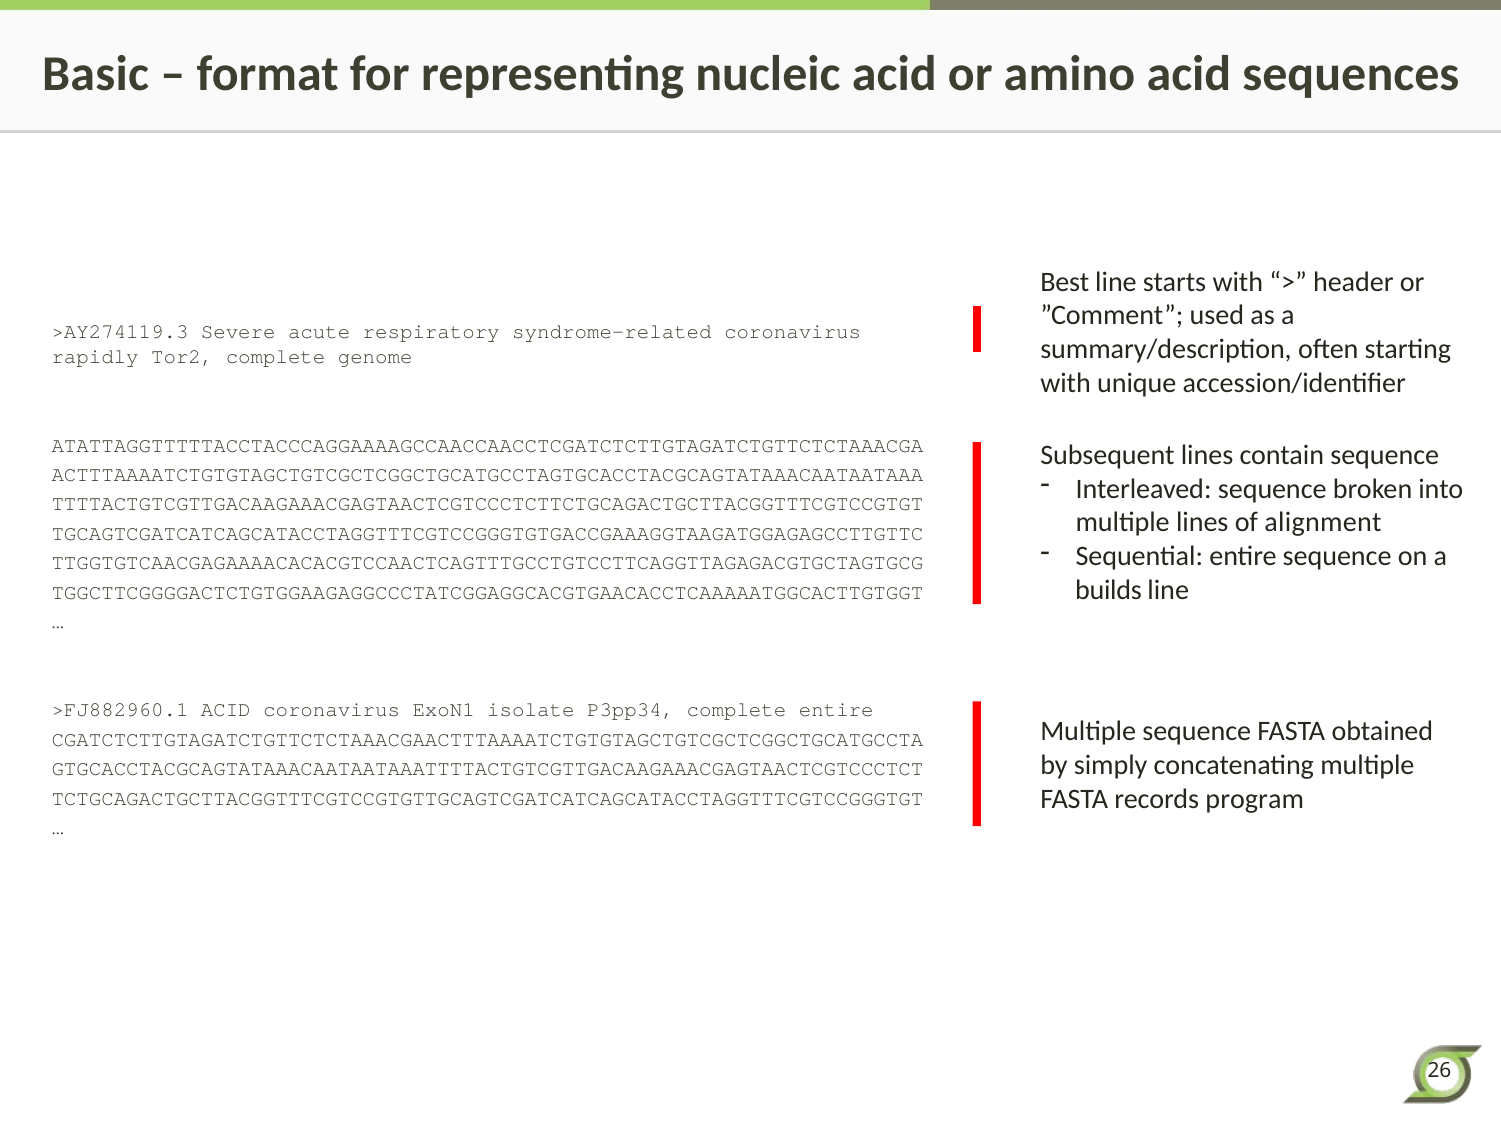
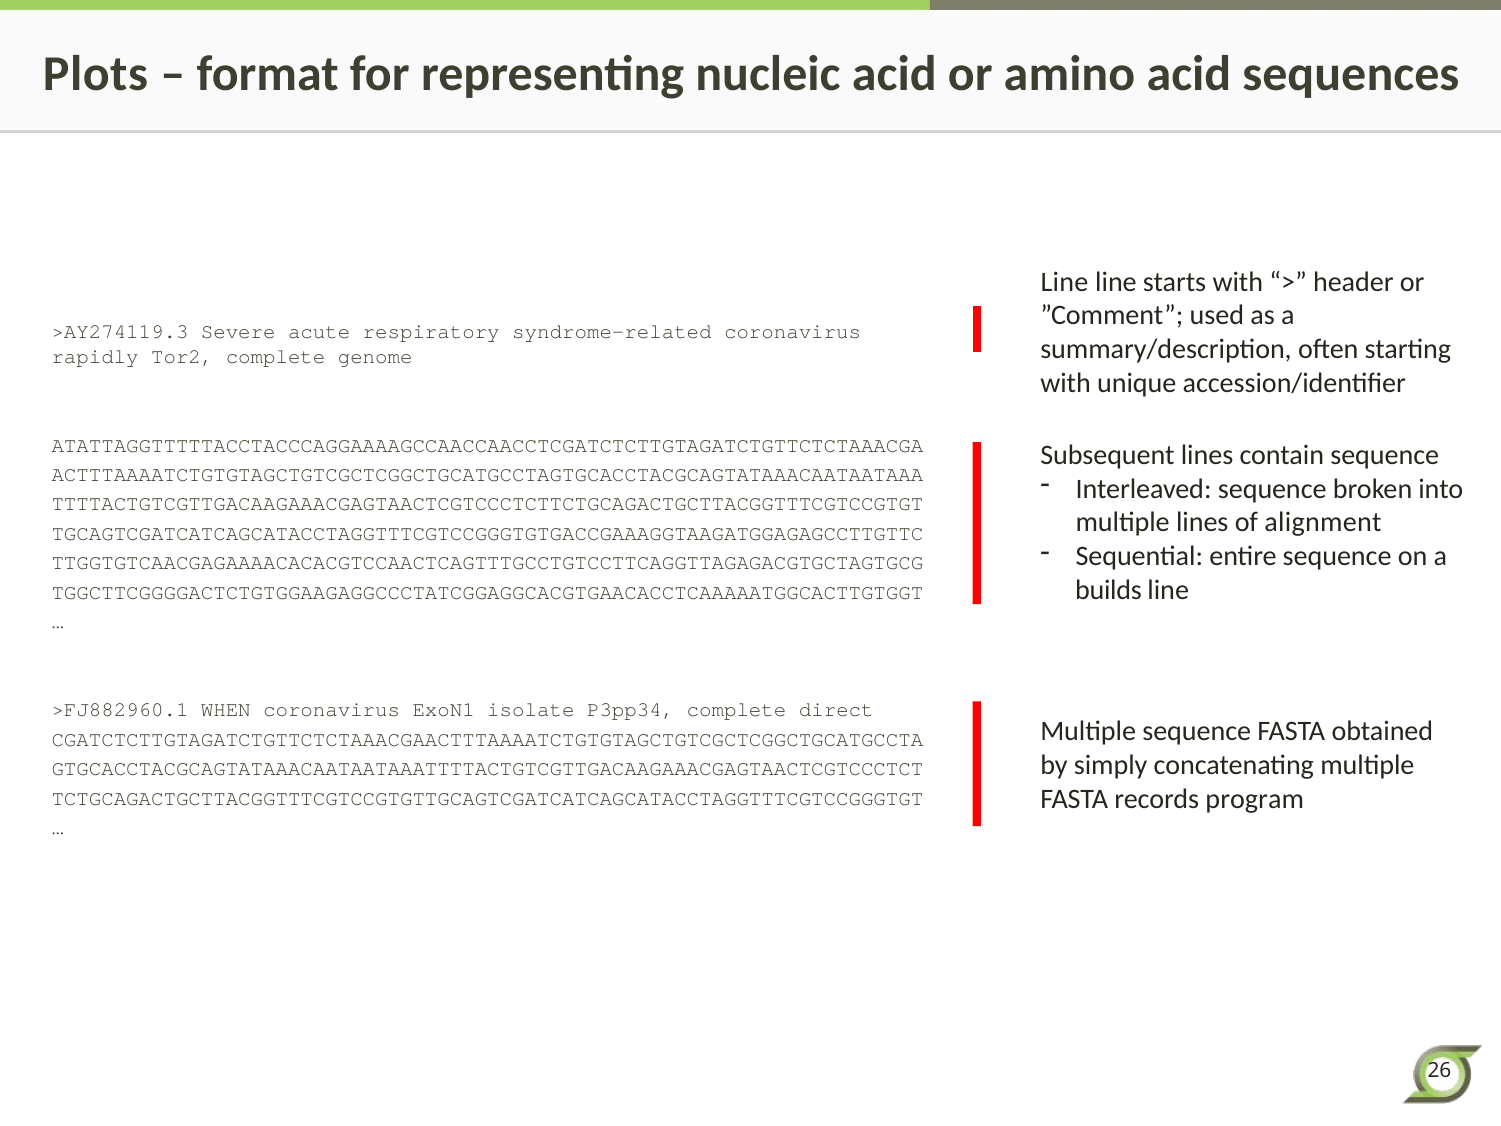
Basic: Basic -> Plots (95, 74)
Best: Best -> Line (1064, 282)
>FJ882960.1 ACID: ACID -> WHEN (226, 710)
complete entire: entire -> direct (836, 710)
